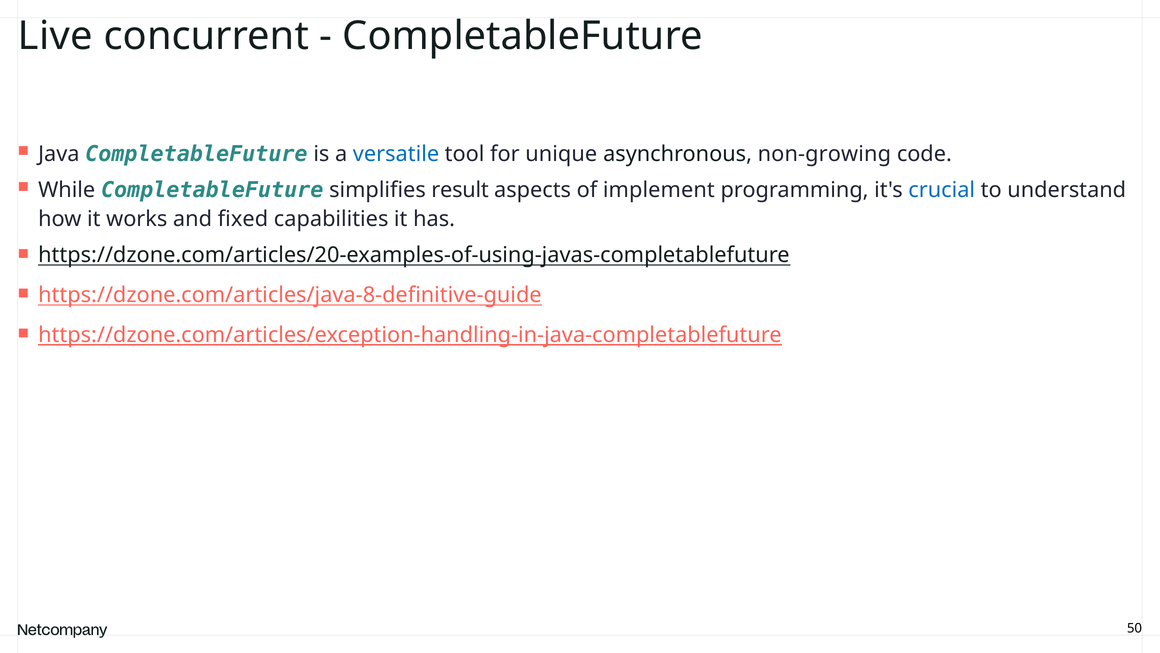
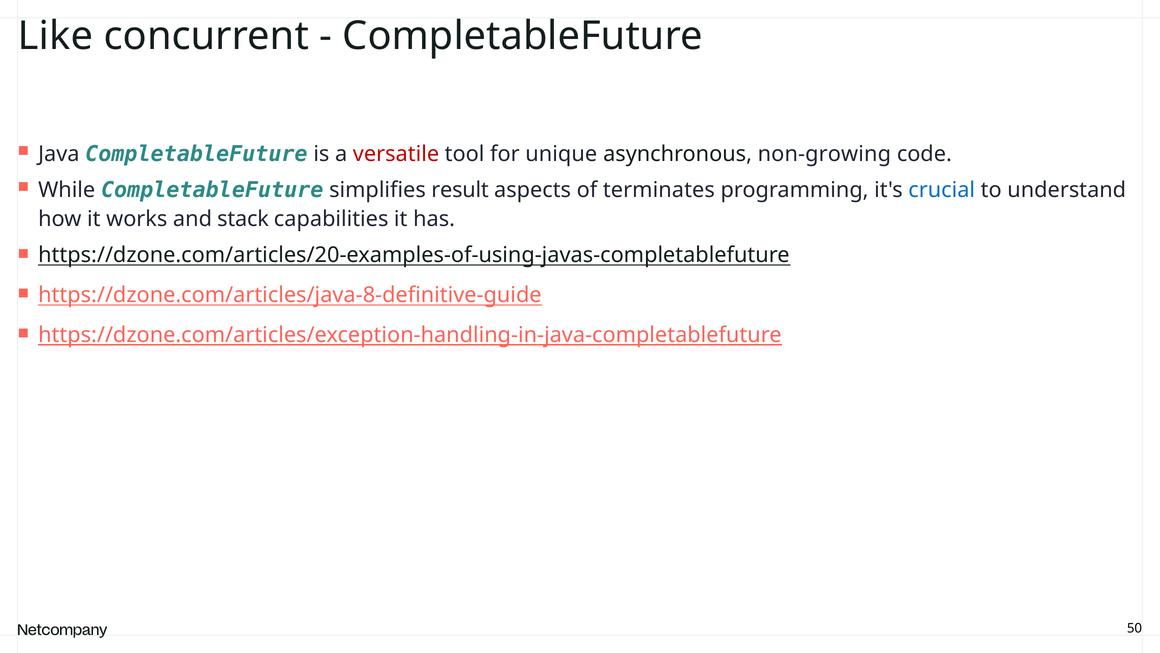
Live: Live -> Like (55, 36)
versatile colour: blue -> red (396, 154)
implement: implement -> terminates (659, 190)
fixed: fixed -> stack (243, 219)
